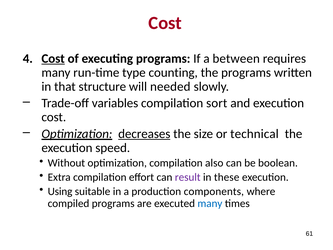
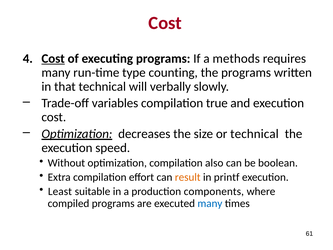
between: between -> methods (236, 59)
that structure: structure -> technical (102, 87)
needed: needed -> verbally (170, 87)
sort: sort -> true (217, 103)
decreases underline: present -> none (144, 134)
result colour: purple -> orange (188, 177)
these: these -> printf (227, 177)
Using: Using -> Least (60, 191)
